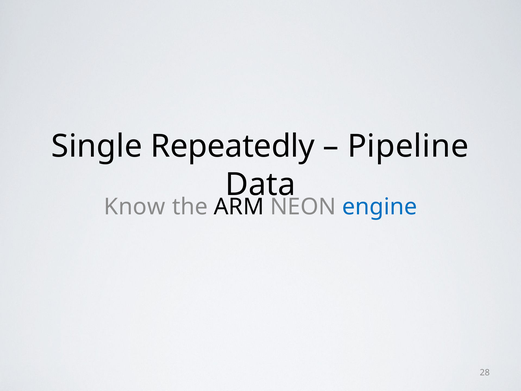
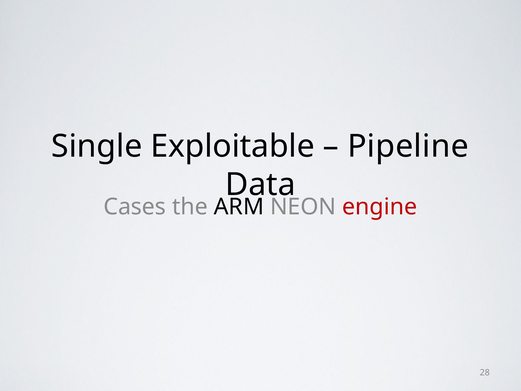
Repeatedly: Repeatedly -> Exploitable (233, 146)
Know: Know -> Cases (135, 207)
engine colour: blue -> red (380, 207)
